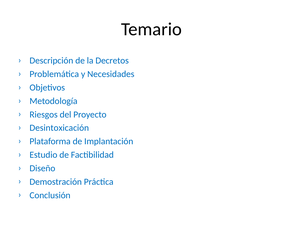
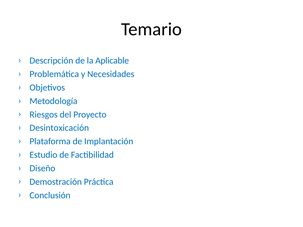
Decretos: Decretos -> Aplicable (112, 61)
